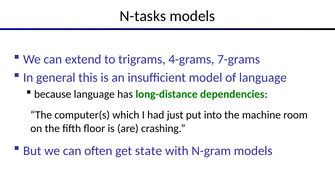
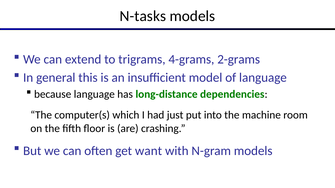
7-grams: 7-grams -> 2-grams (239, 60)
state: state -> want (149, 151)
